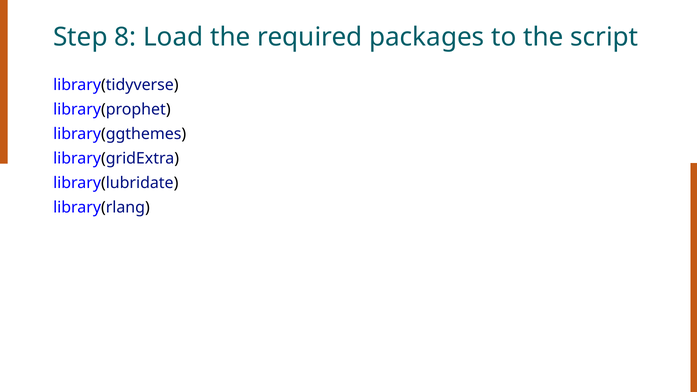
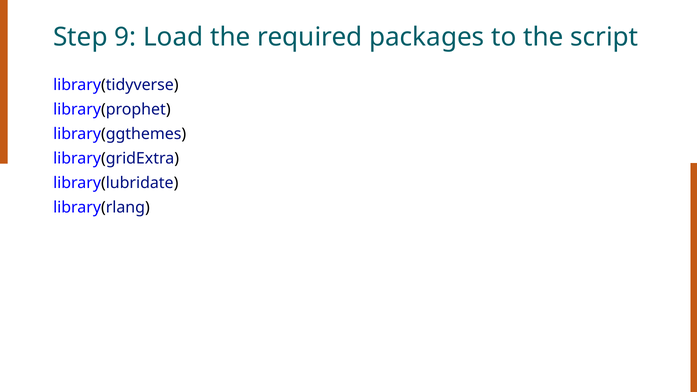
8: 8 -> 9 (125, 37)
